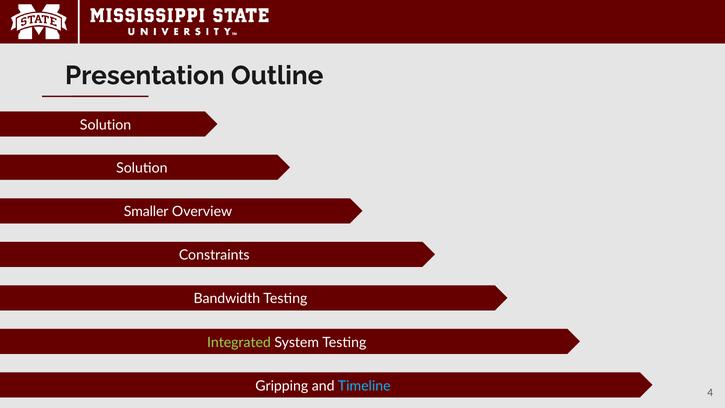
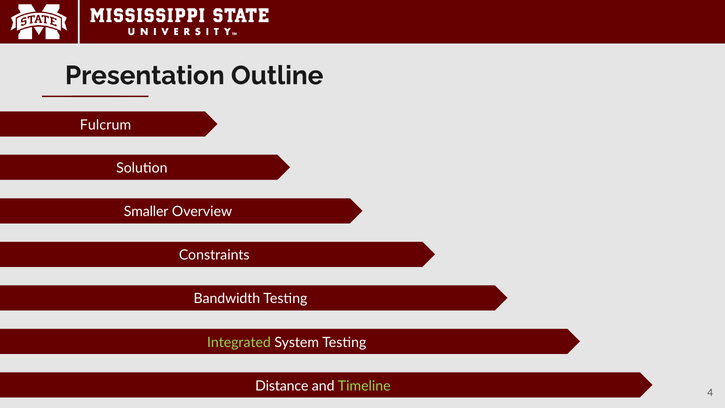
Solution: Solution -> Fulcrum (105, 125)
Gripping: Gripping -> Distance (282, 386)
Timeline colour: light blue -> light green (364, 386)
